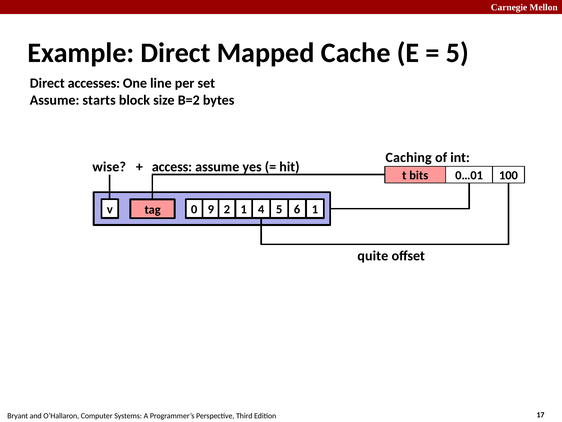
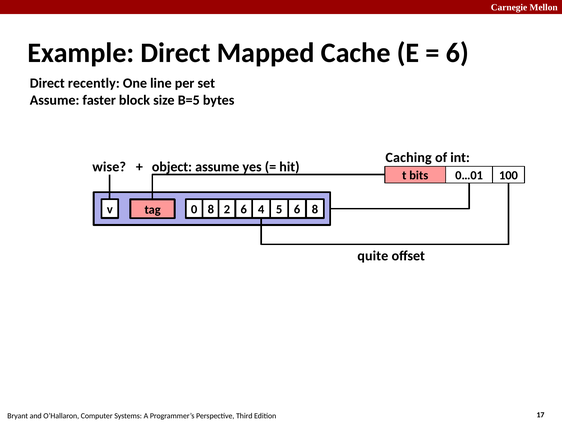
5: 5 -> 6 (457, 53)
accesses: accesses -> recently (94, 83)
starts: starts -> faster (99, 100)
B=2: B=2 -> B=5 (189, 100)
access: access -> object (172, 167)
0 9: 9 -> 8 (211, 209)
v 1: 1 -> 6 (244, 209)
2 1: 1 -> 8 (315, 209)
